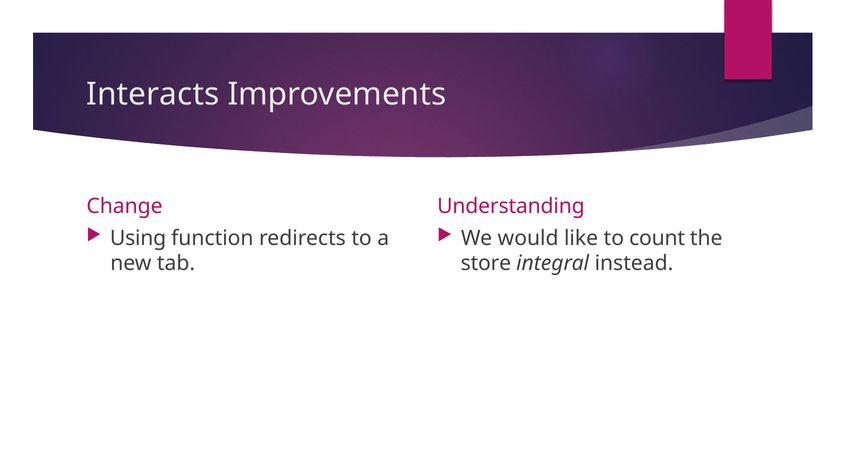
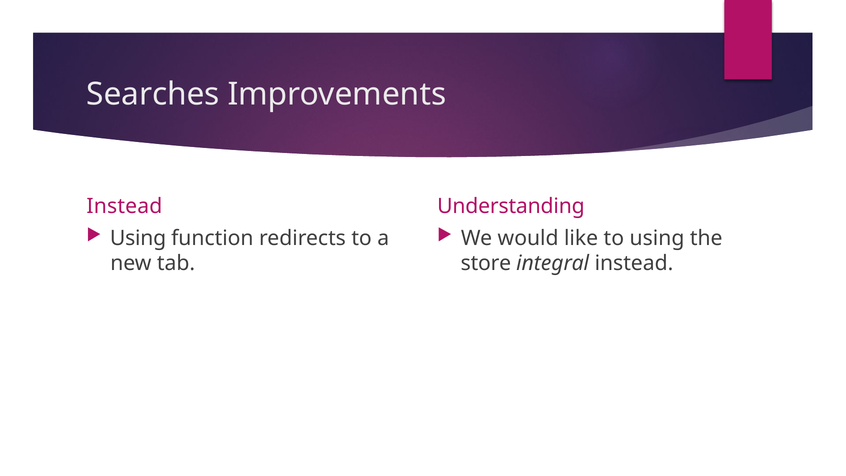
Interacts: Interacts -> Searches (153, 94)
Change: Change -> Instead (124, 206)
to count: count -> using (657, 238)
